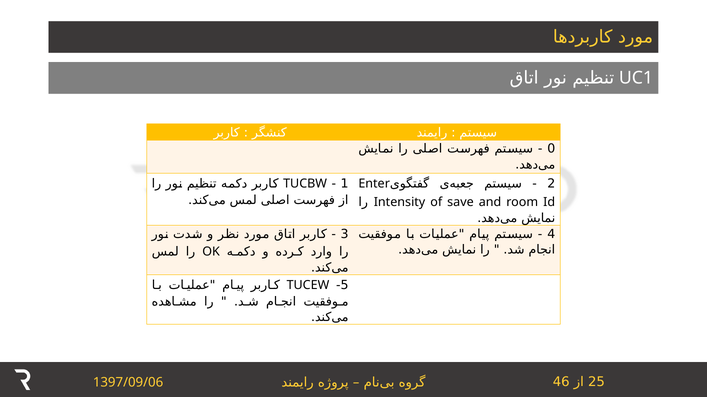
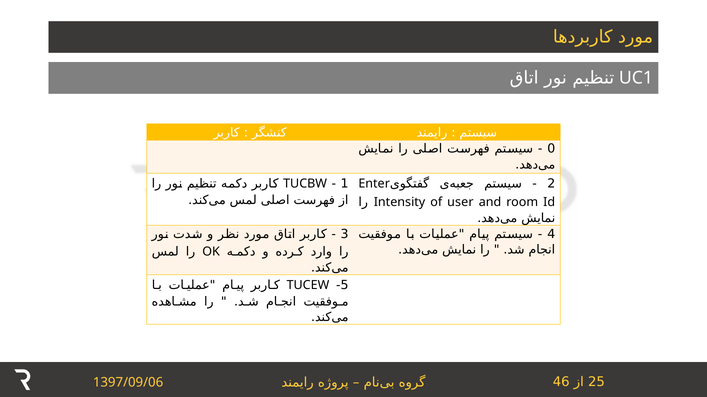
save: save -> user (460, 202)
